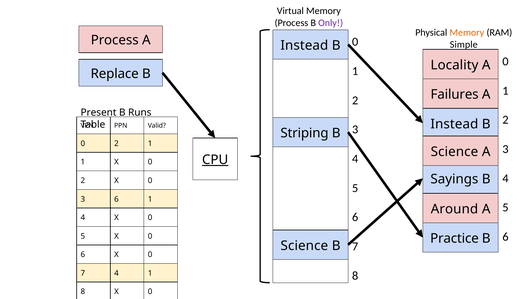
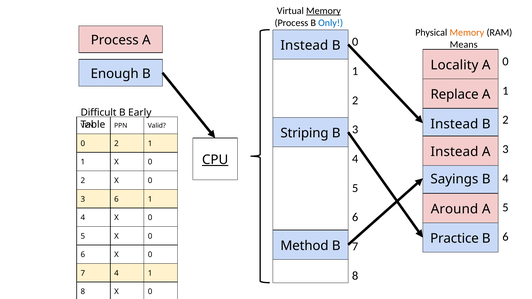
Memory underline: none -> present (323, 11)
Only colour: purple -> blue (331, 23)
Simple: Simple -> Means (464, 44)
Replace: Replace -> Enough (115, 74)
Failures: Failures -> Replace (455, 95)
Present: Present -> Difficult (99, 113)
Runs: Runs -> Early (140, 113)
Science: Science -> Instead (454, 152)
Science: Science -> Method (304, 246)
